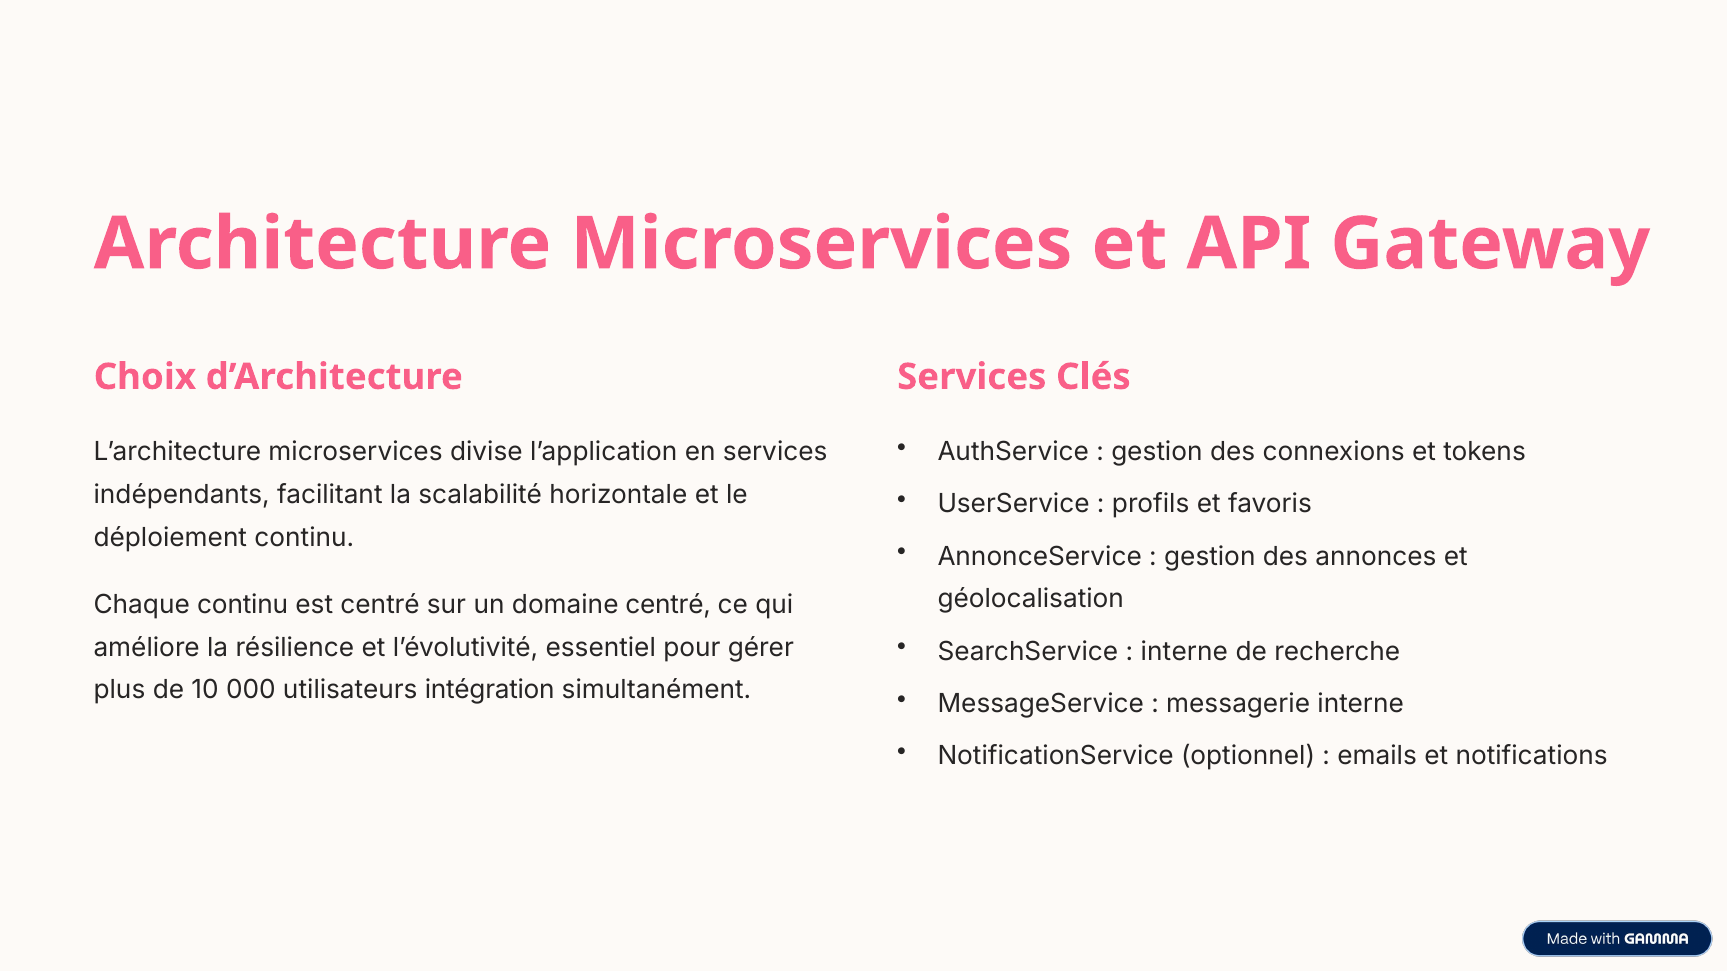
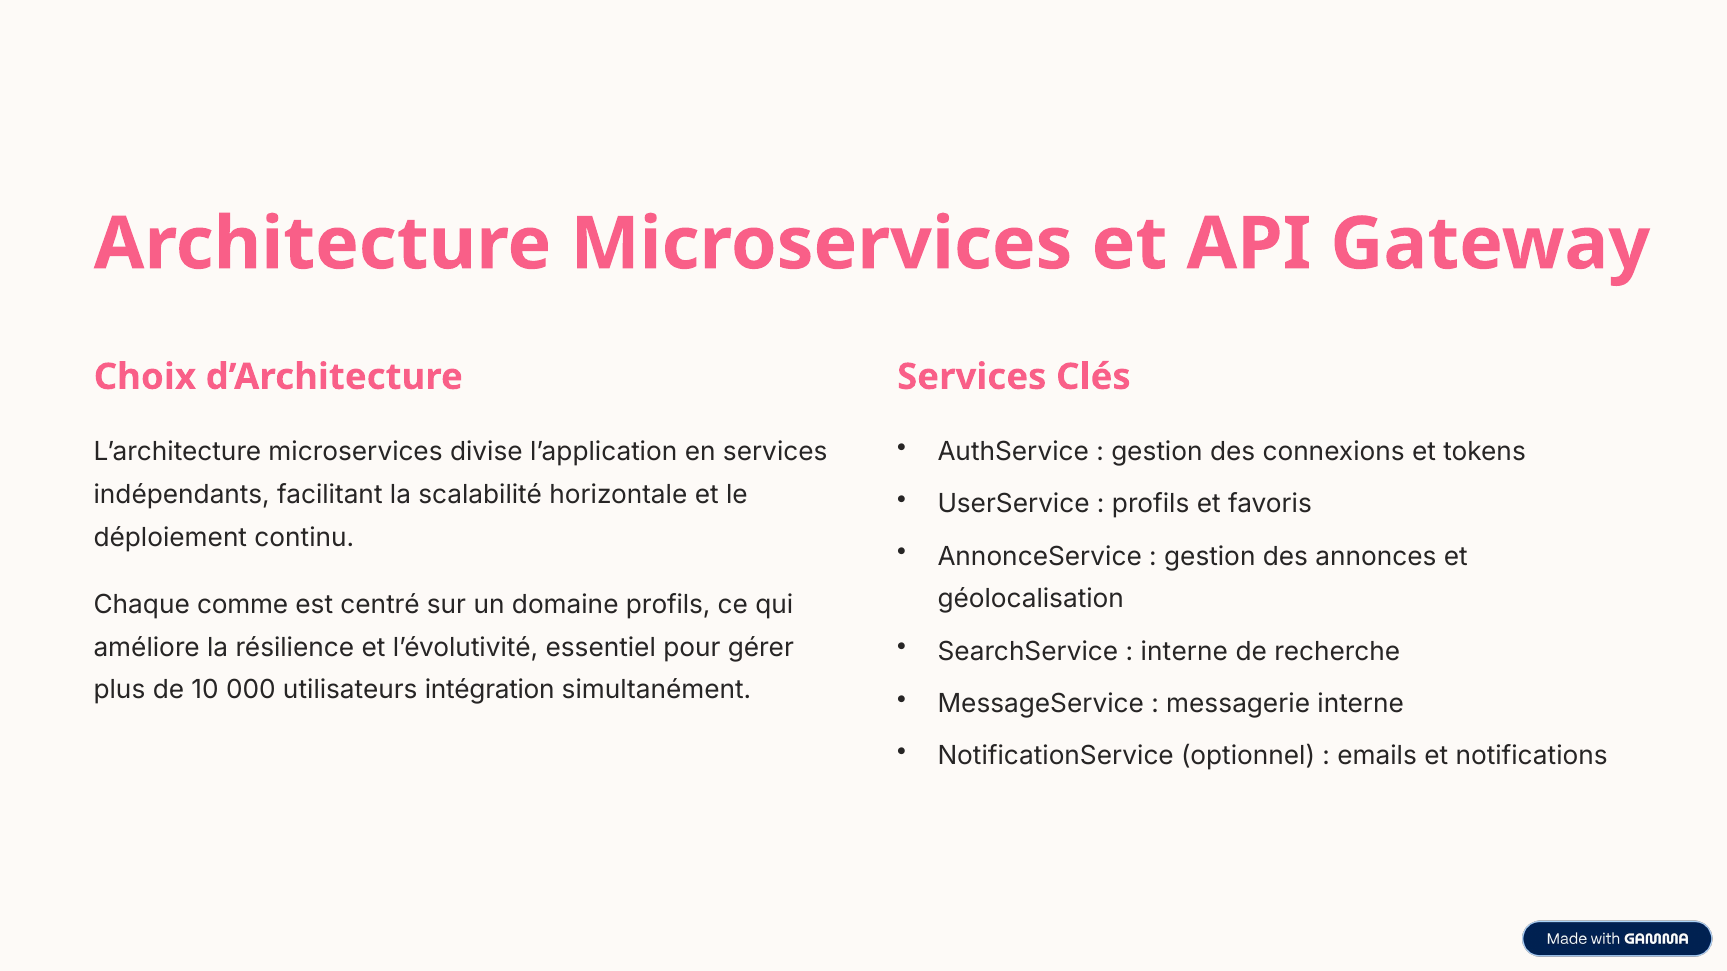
Chaque continu: continu -> comme (243, 605)
domaine centré: centré -> profils (668, 605)
